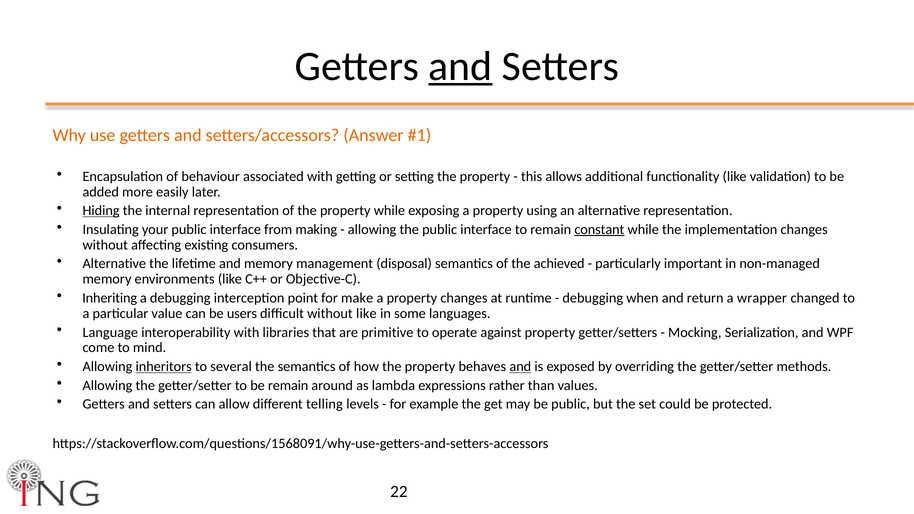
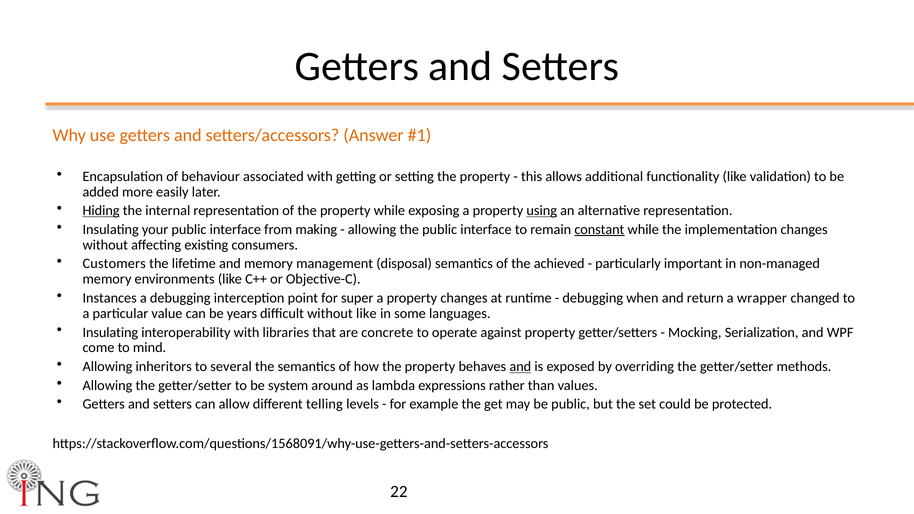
and underline: present -> none (460, 66)
using underline: none -> present (542, 211)
Alternative: Alternative -> Customers (114, 264)
Inheriting: Inheriting -> Instances (110, 298)
make: make -> super (357, 298)
users: users -> years (242, 314)
Language: Language -> Insulating (110, 332)
primitive: primitive -> concrete (387, 332)
inheritors underline: present -> none (164, 367)
be remain: remain -> system (288, 385)
